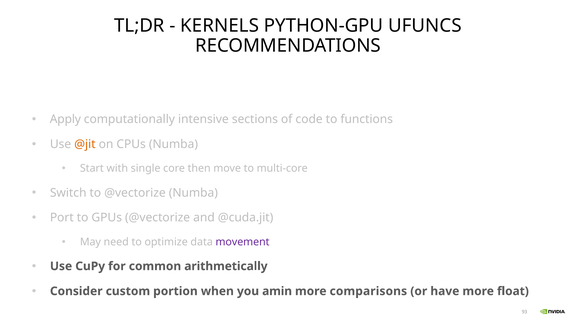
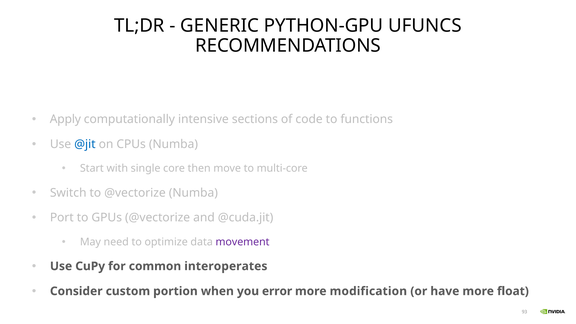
KERNELS: KERNELS -> GENERIC (220, 26)
@jit colour: orange -> blue (85, 144)
arithmetically: arithmetically -> interoperates (226, 266)
amin: amin -> error (277, 291)
comparisons: comparisons -> modification (368, 291)
